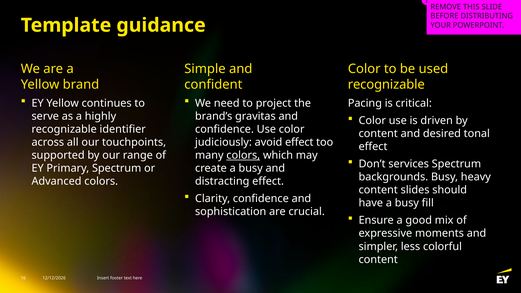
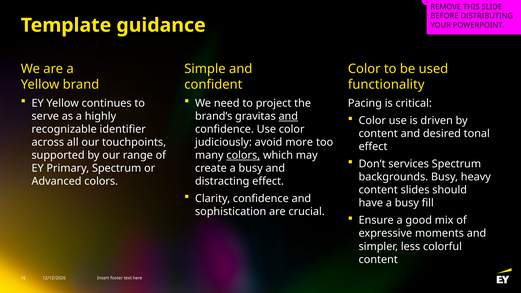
recognizable: recognizable -> functionality (386, 85)
and underline: none -> present (288, 116)
avoid effect: effect -> more (299, 142)
